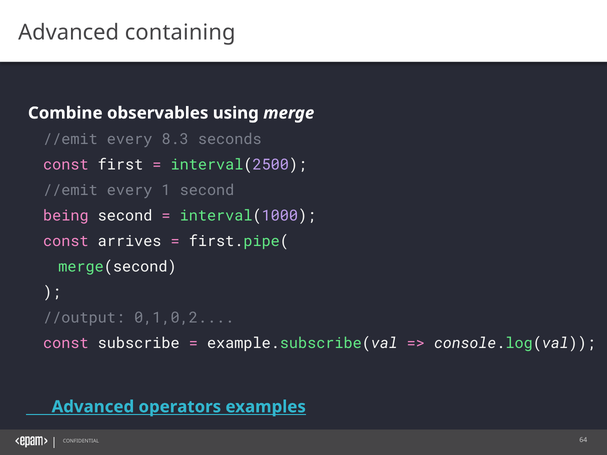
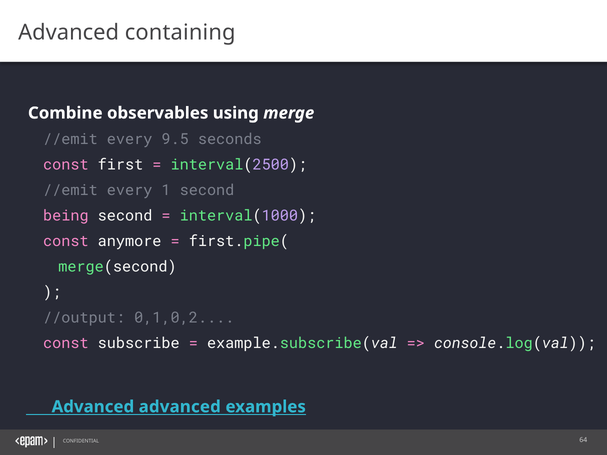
8.3: 8.3 -> 9.5 (175, 139)
arrives: arrives -> anymore (130, 241)
Advanced operators: operators -> advanced (180, 407)
